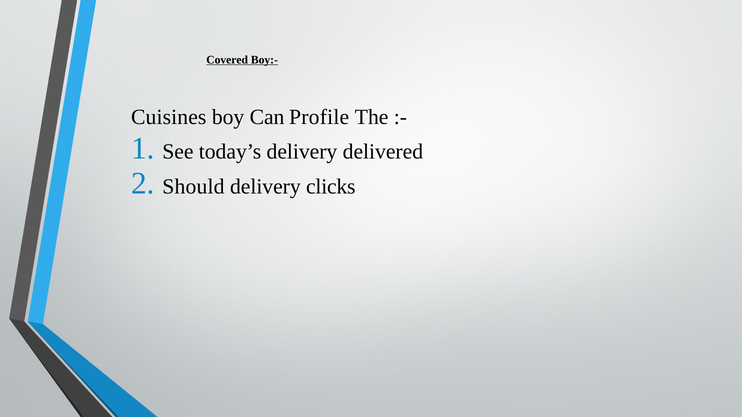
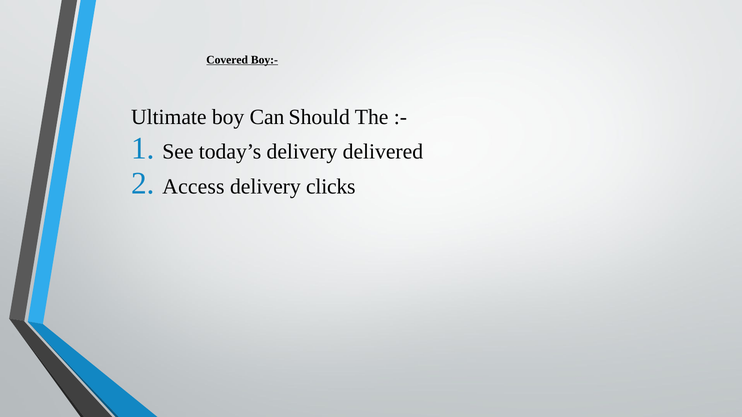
Cuisines: Cuisines -> Ultimate (169, 117)
Profile: Profile -> Should (319, 117)
Should: Should -> Access (193, 187)
